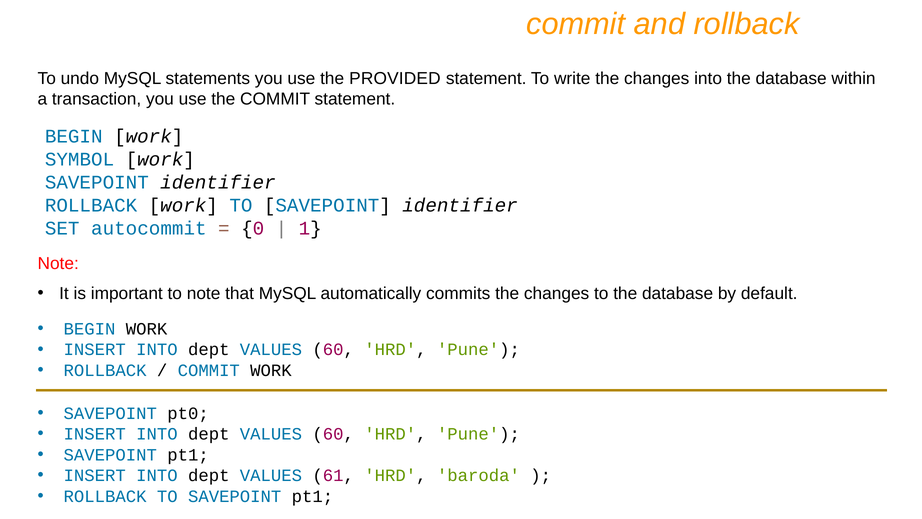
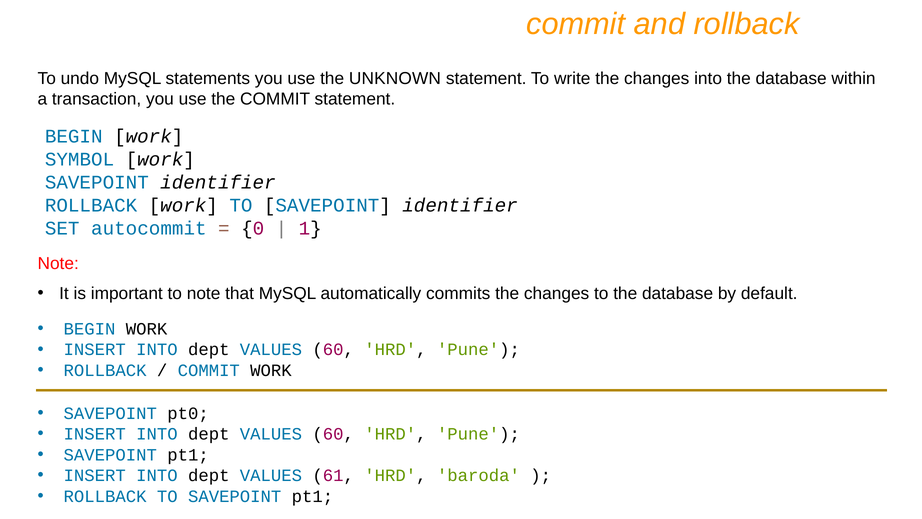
PROVIDED: PROVIDED -> UNKNOWN (395, 78)
